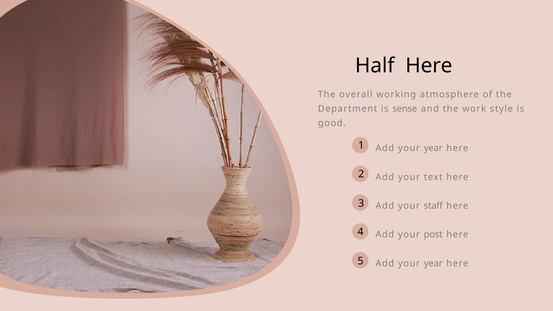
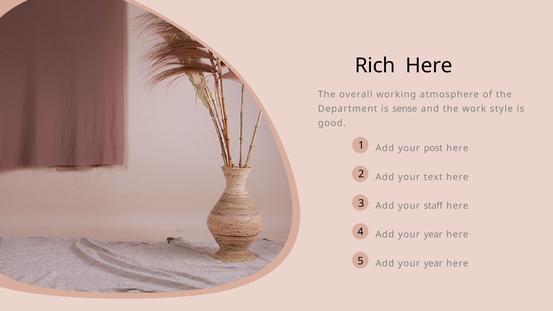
Half: Half -> Rich (375, 66)
year: year -> post (433, 148)
post: post -> year (433, 235)
